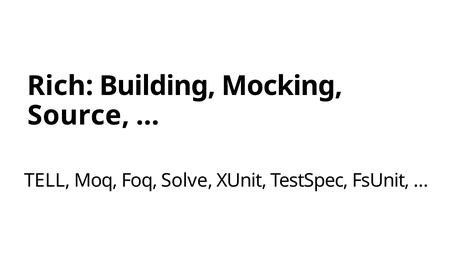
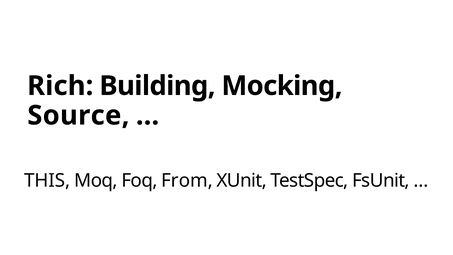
TELL: TELL -> THIS (47, 180)
Solve: Solve -> From (187, 180)
